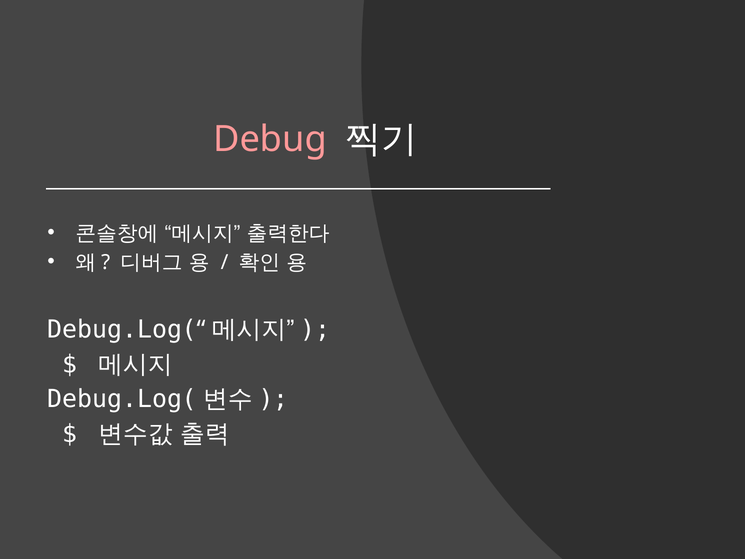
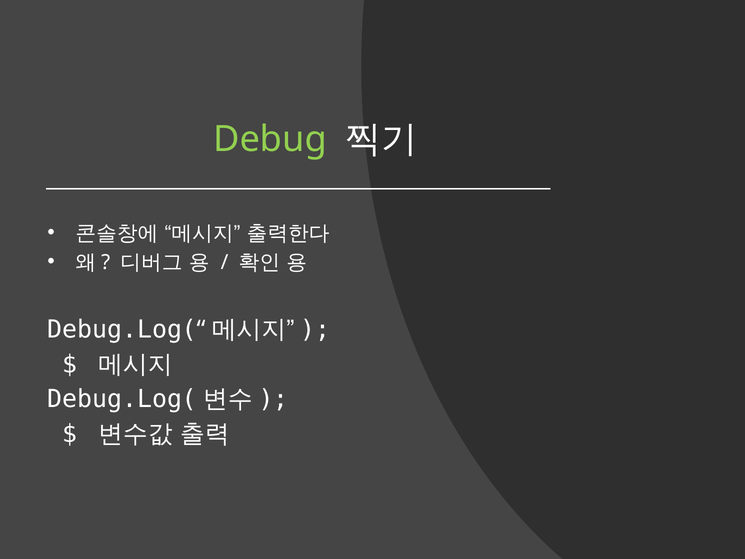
Debug colour: pink -> light green (270, 139)
